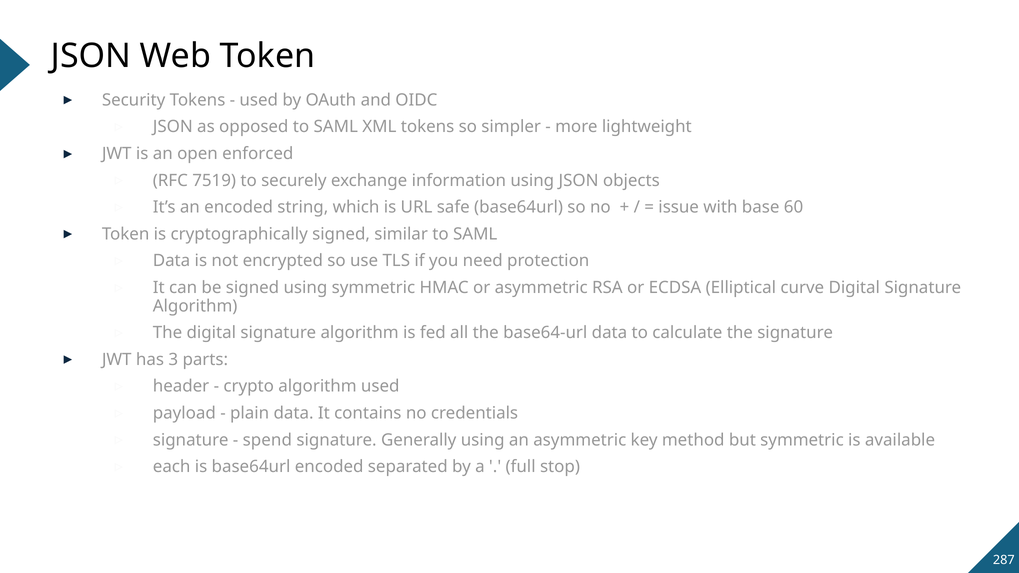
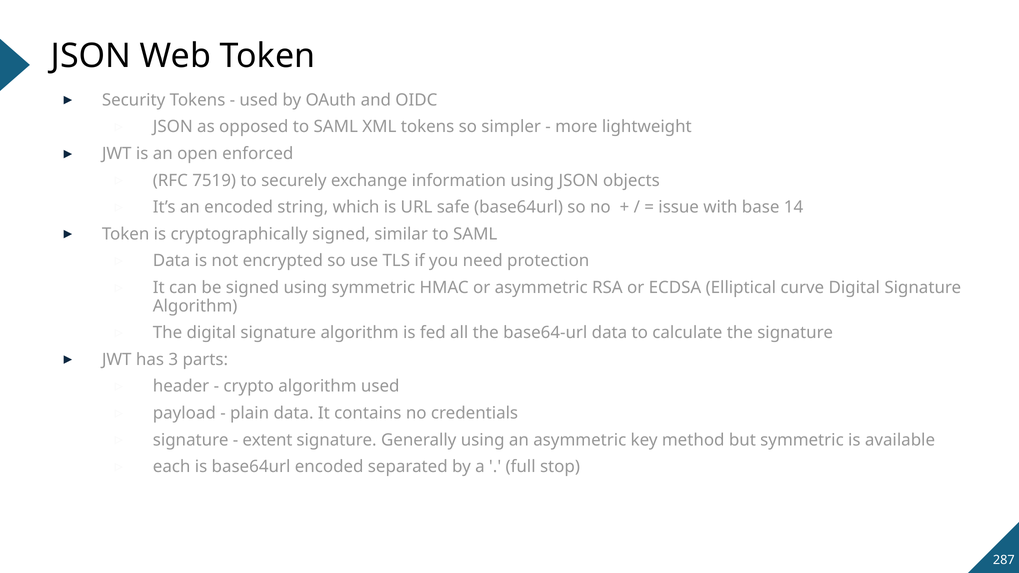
60: 60 -> 14 (794, 207)
spend: spend -> extent (267, 440)
